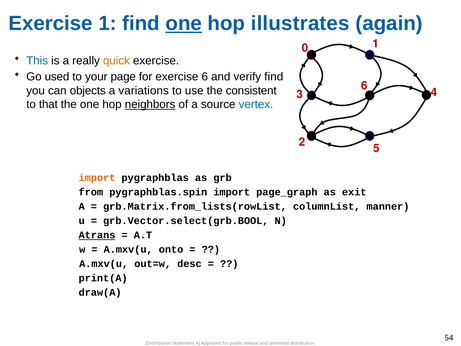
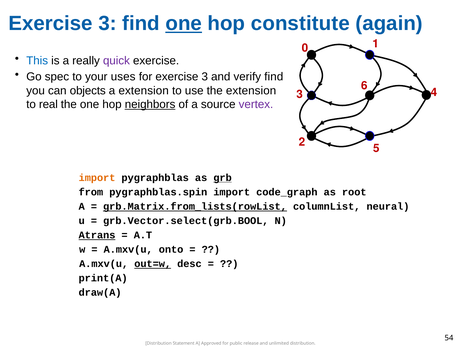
1: 1 -> 3 (107, 23)
illustrates: illustrates -> constitute (300, 23)
quick colour: orange -> purple (116, 61)
used: used -> spec (57, 77)
page: page -> uses (123, 77)
for exercise 6: 6 -> 3 (205, 77)
a variations: variations -> extension (144, 91)
the consistent: consistent -> extension (251, 91)
that: that -> real (48, 104)
vertex colour: blue -> purple (256, 104)
grb underline: none -> present (223, 178)
page_graph: page_graph -> code_graph (287, 192)
exit: exit -> root (354, 192)
grb.Matrix.from_lists(rowList underline: none -> present (195, 206)
manner: manner -> neural (388, 206)
out=w underline: none -> present (153, 264)
